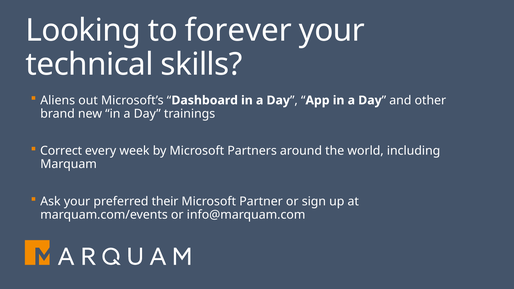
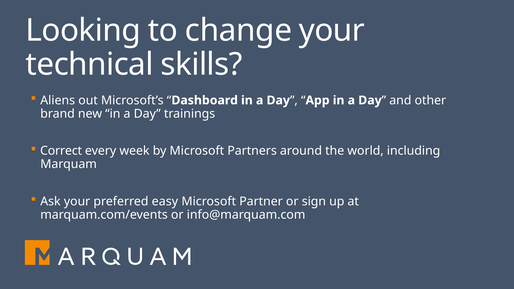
forever: forever -> change (239, 30)
their: their -> easy (165, 202)
